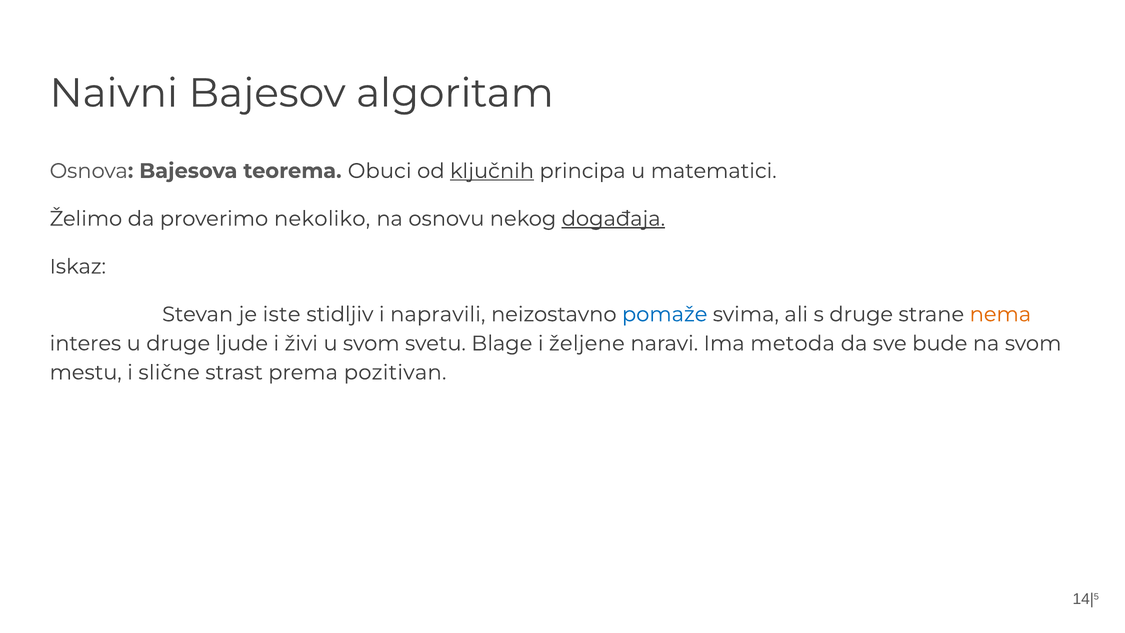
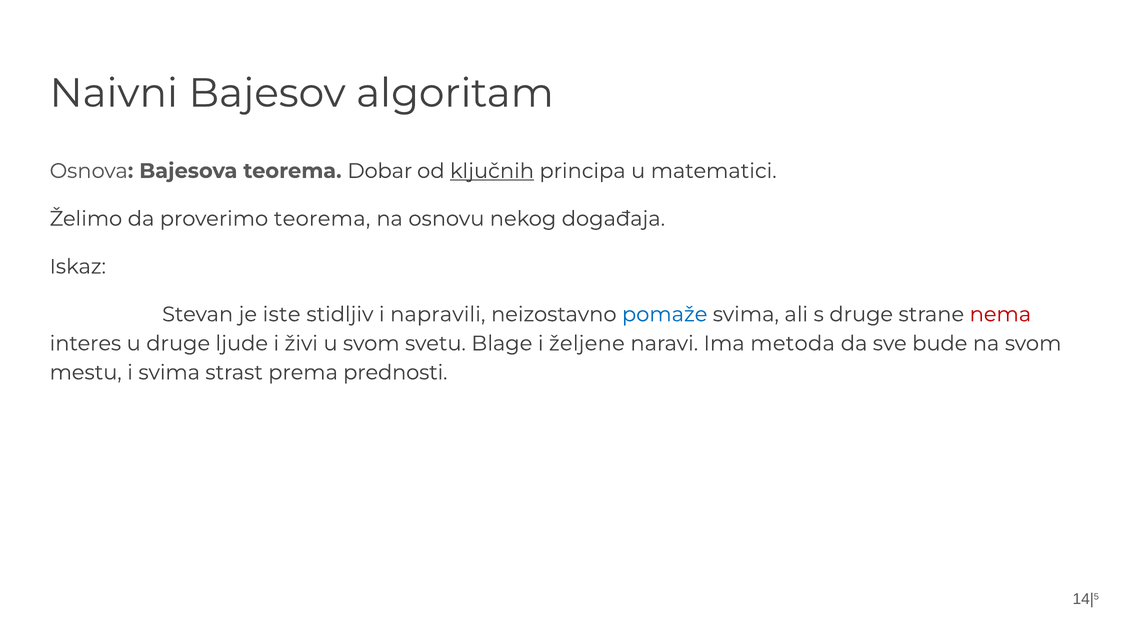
Obuci: Obuci -> Dobar (380, 171)
proverimo nekoliko: nekoliko -> teorema (322, 219)
događaja underline: present -> none (613, 219)
nema colour: orange -> red (1000, 314)
i slične: slične -> svima (169, 372)
pozitivan: pozitivan -> prednosti (395, 372)
